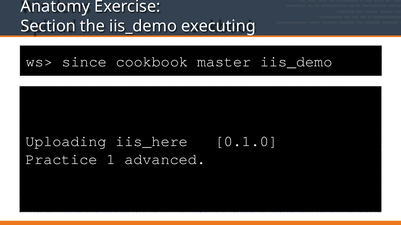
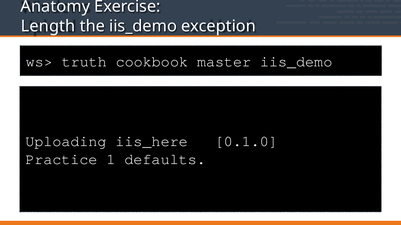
Section: Section -> Length (48, 26)
executing: executing -> exception (218, 26)
since: since -> truth (84, 62)
advanced: advanced -> defaults (165, 159)
